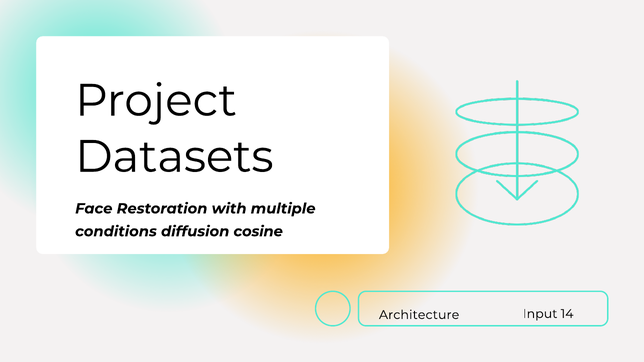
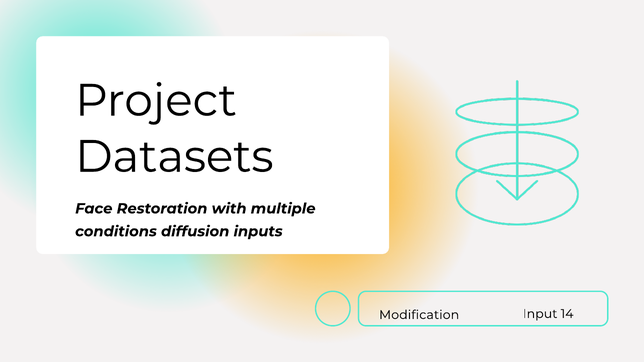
cosine: cosine -> inputs (258, 232)
Architecture: Architecture -> Modification (419, 315)
